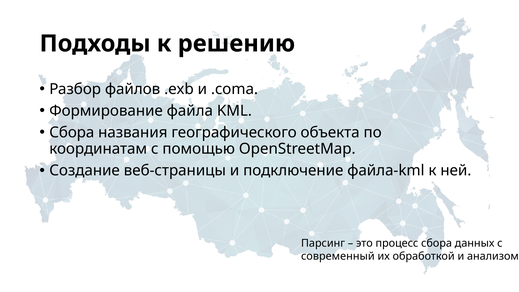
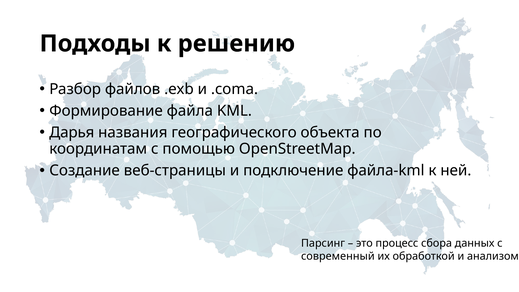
Сбора: Сбора -> Дарья (72, 133)
